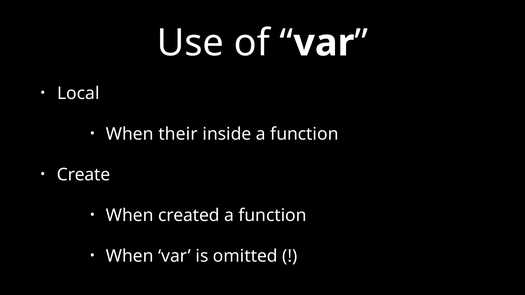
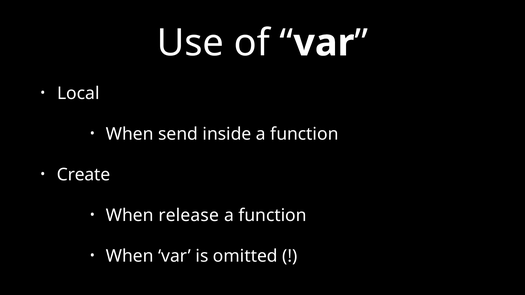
their: their -> send (178, 134)
created: created -> release (189, 216)
